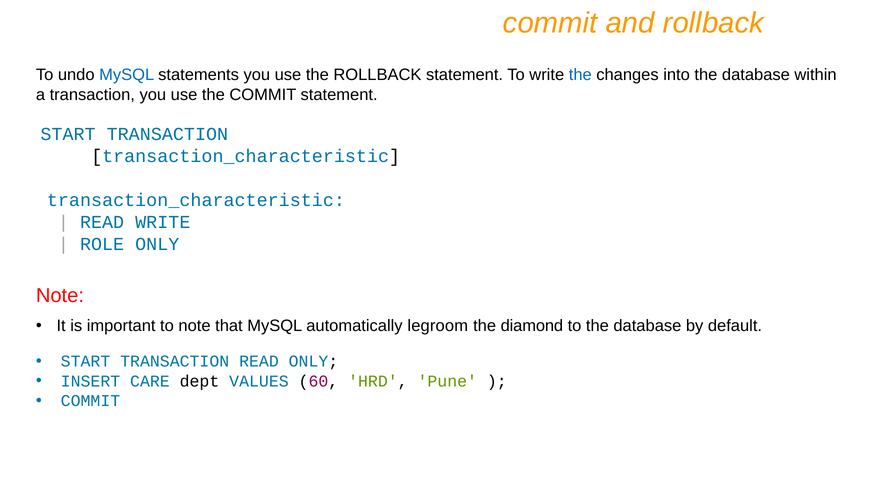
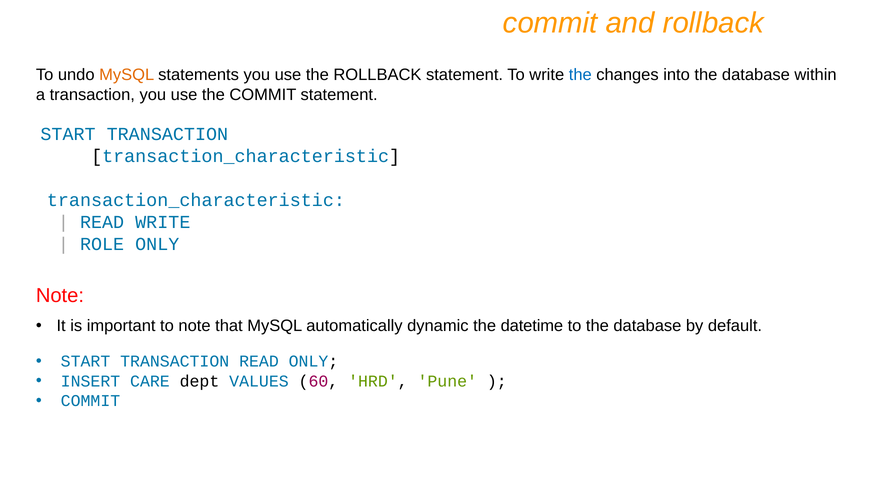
MySQL colour: blue -> orange (127, 75)
legroom: legroom -> dynamic (438, 326)
diamond: diamond -> datetime (532, 326)
